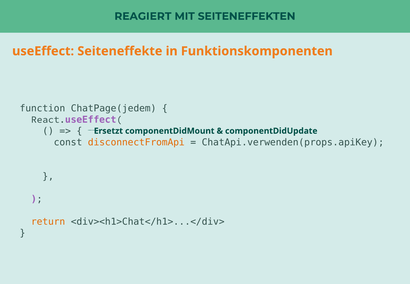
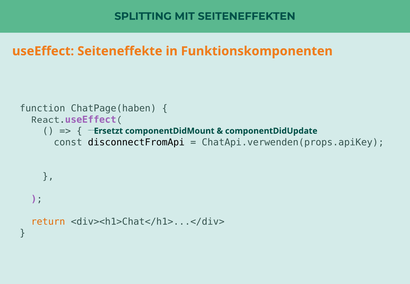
REAGIERT: REAGIERT -> SPLITTING (143, 16)
ChatPage(jedem: ChatPage(jedem -> ChatPage(haben (114, 108)
disconnectFromApi colour: orange -> black (136, 142)
